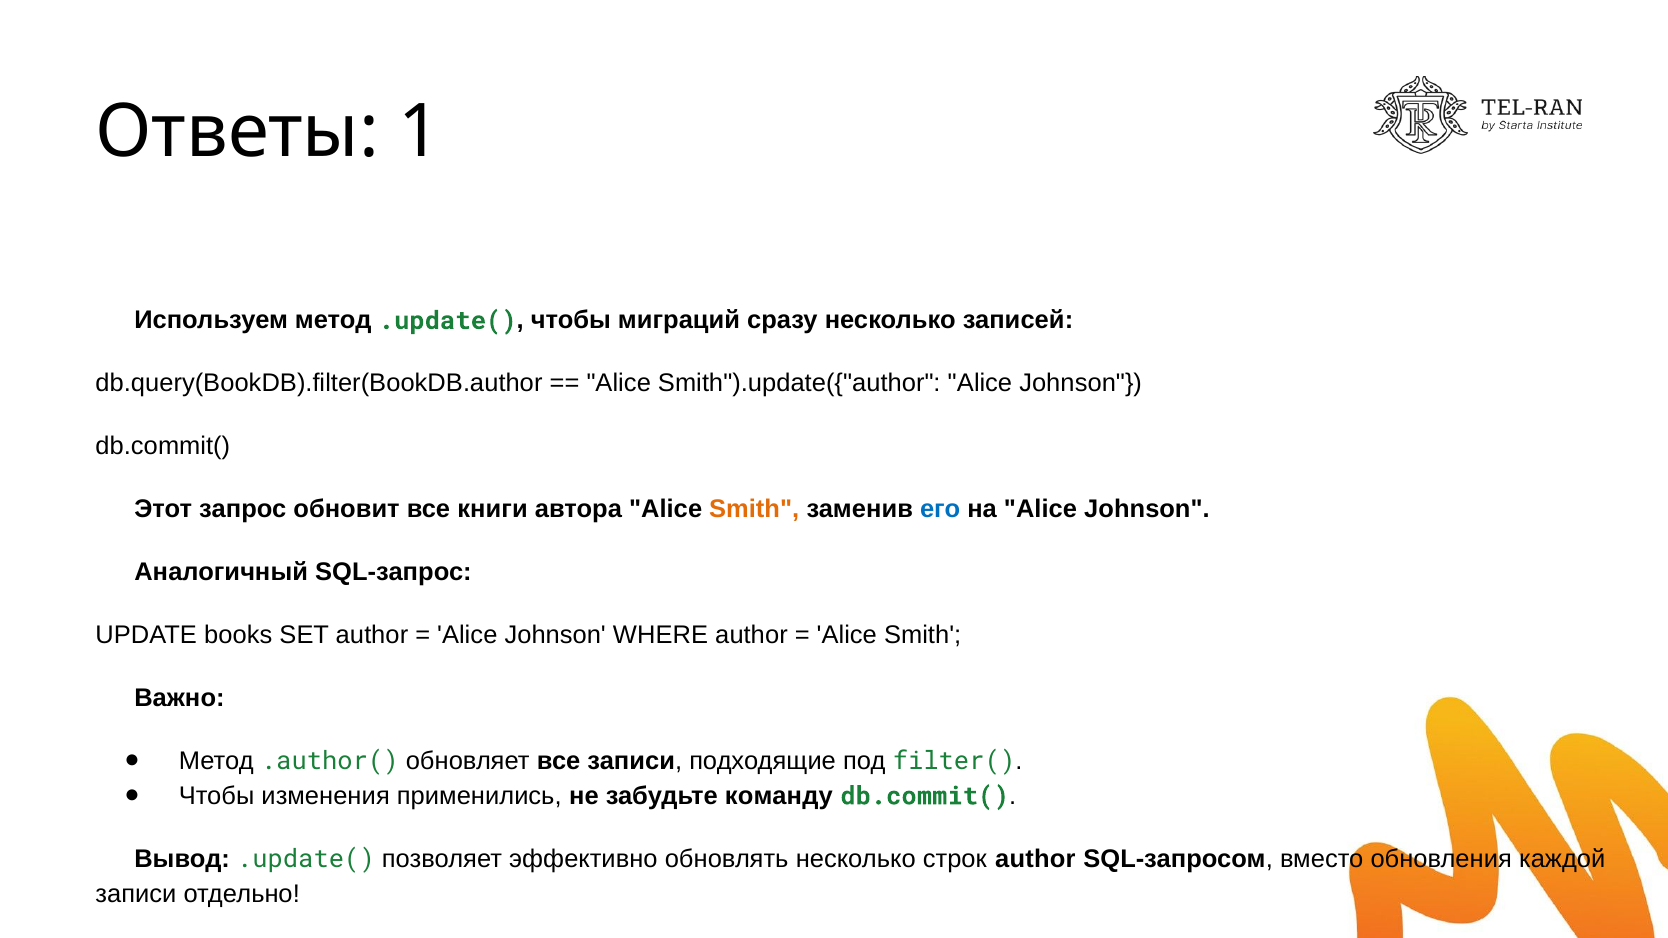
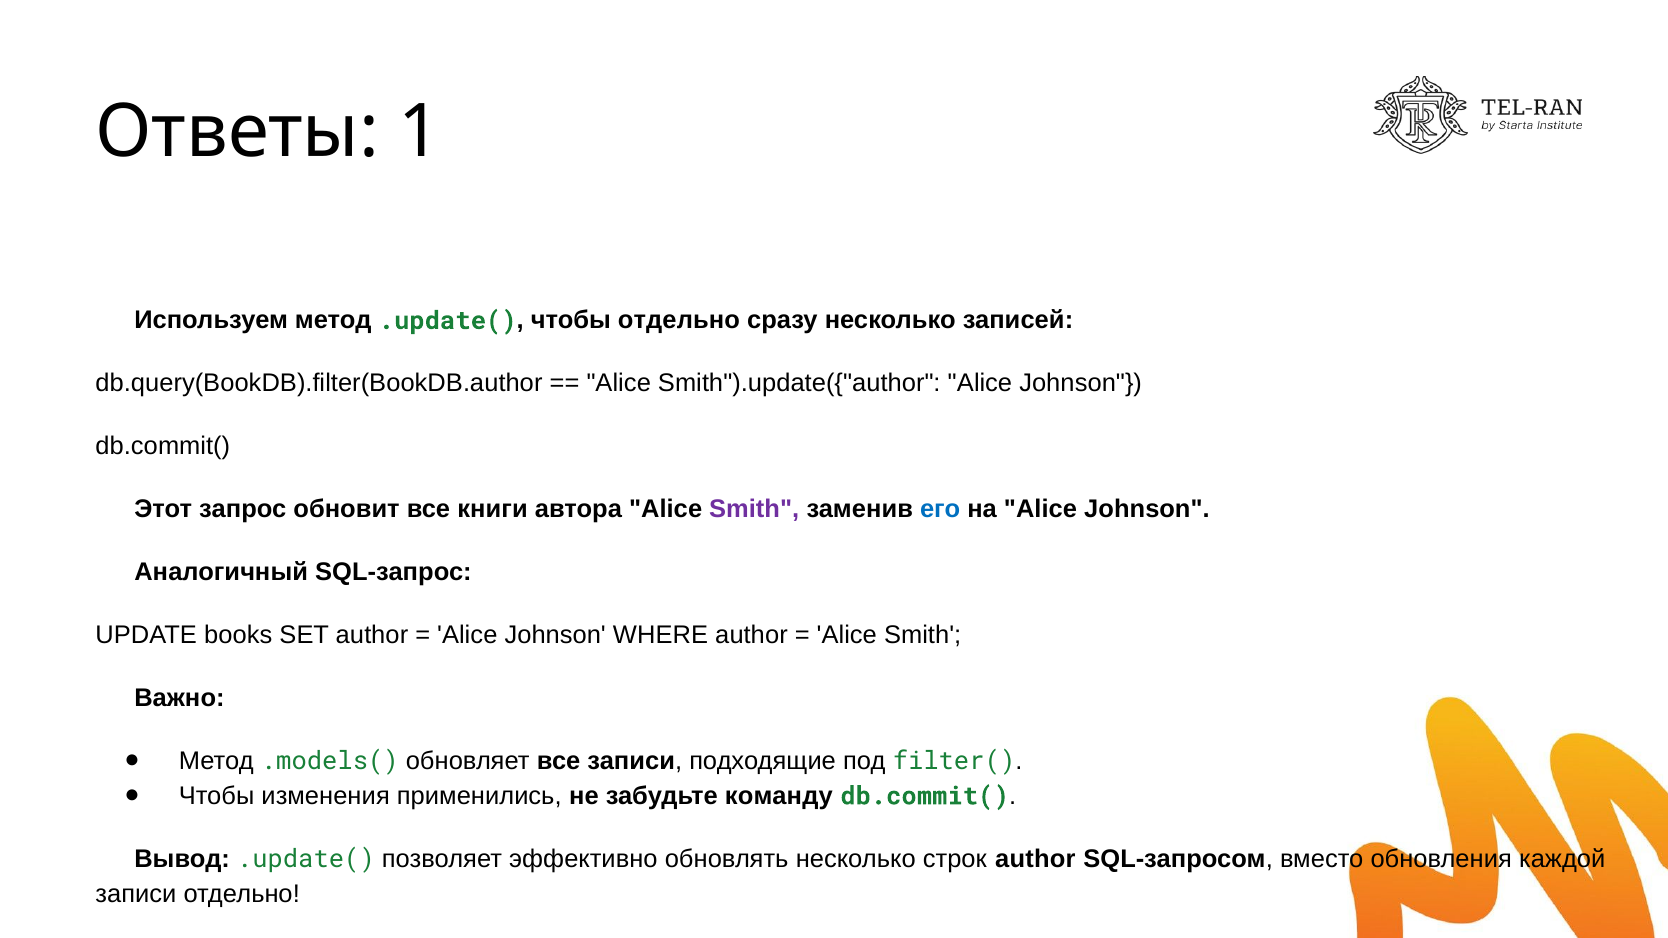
чтобы миграций: миграций -> отдельно (679, 321)
Smith colour: orange -> purple (754, 509)
.author(: .author( -> .models( (330, 761)
